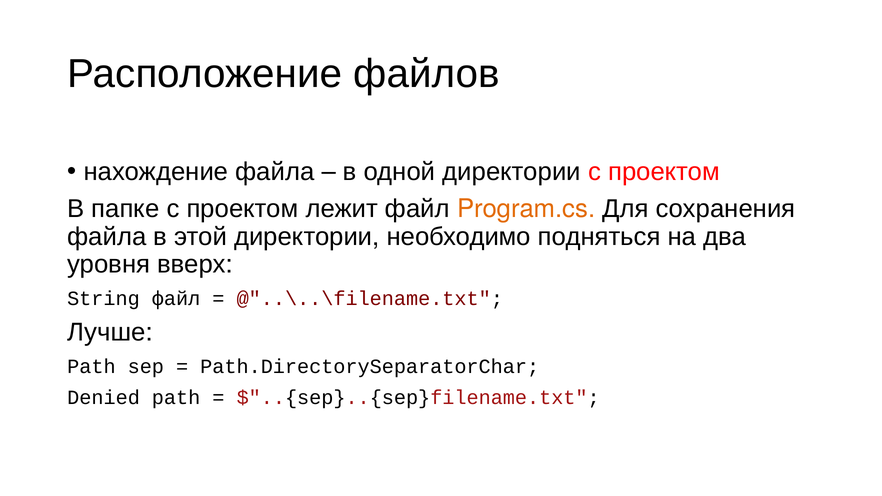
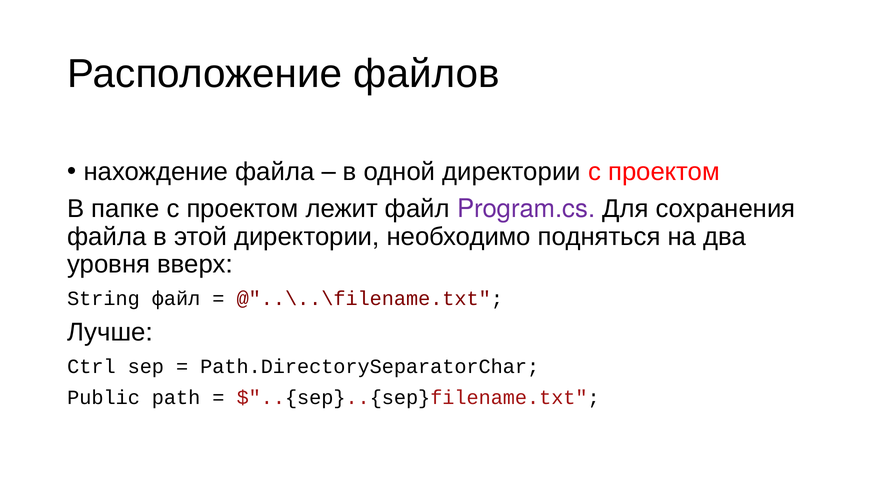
Program.cs colour: orange -> purple (526, 209)
Path: Path -> Ctrl (91, 367)
Denied: Denied -> Public (104, 398)
